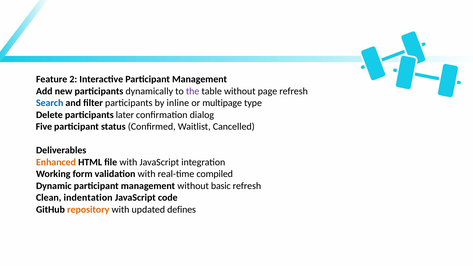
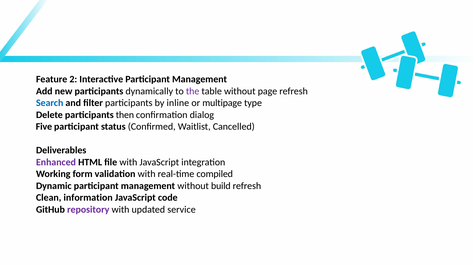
later: later -> then (125, 115)
Enhanced colour: orange -> purple (56, 162)
basic: basic -> build (221, 186)
indentation: indentation -> information (88, 198)
repository colour: orange -> purple (88, 209)
defines: defines -> service (181, 209)
